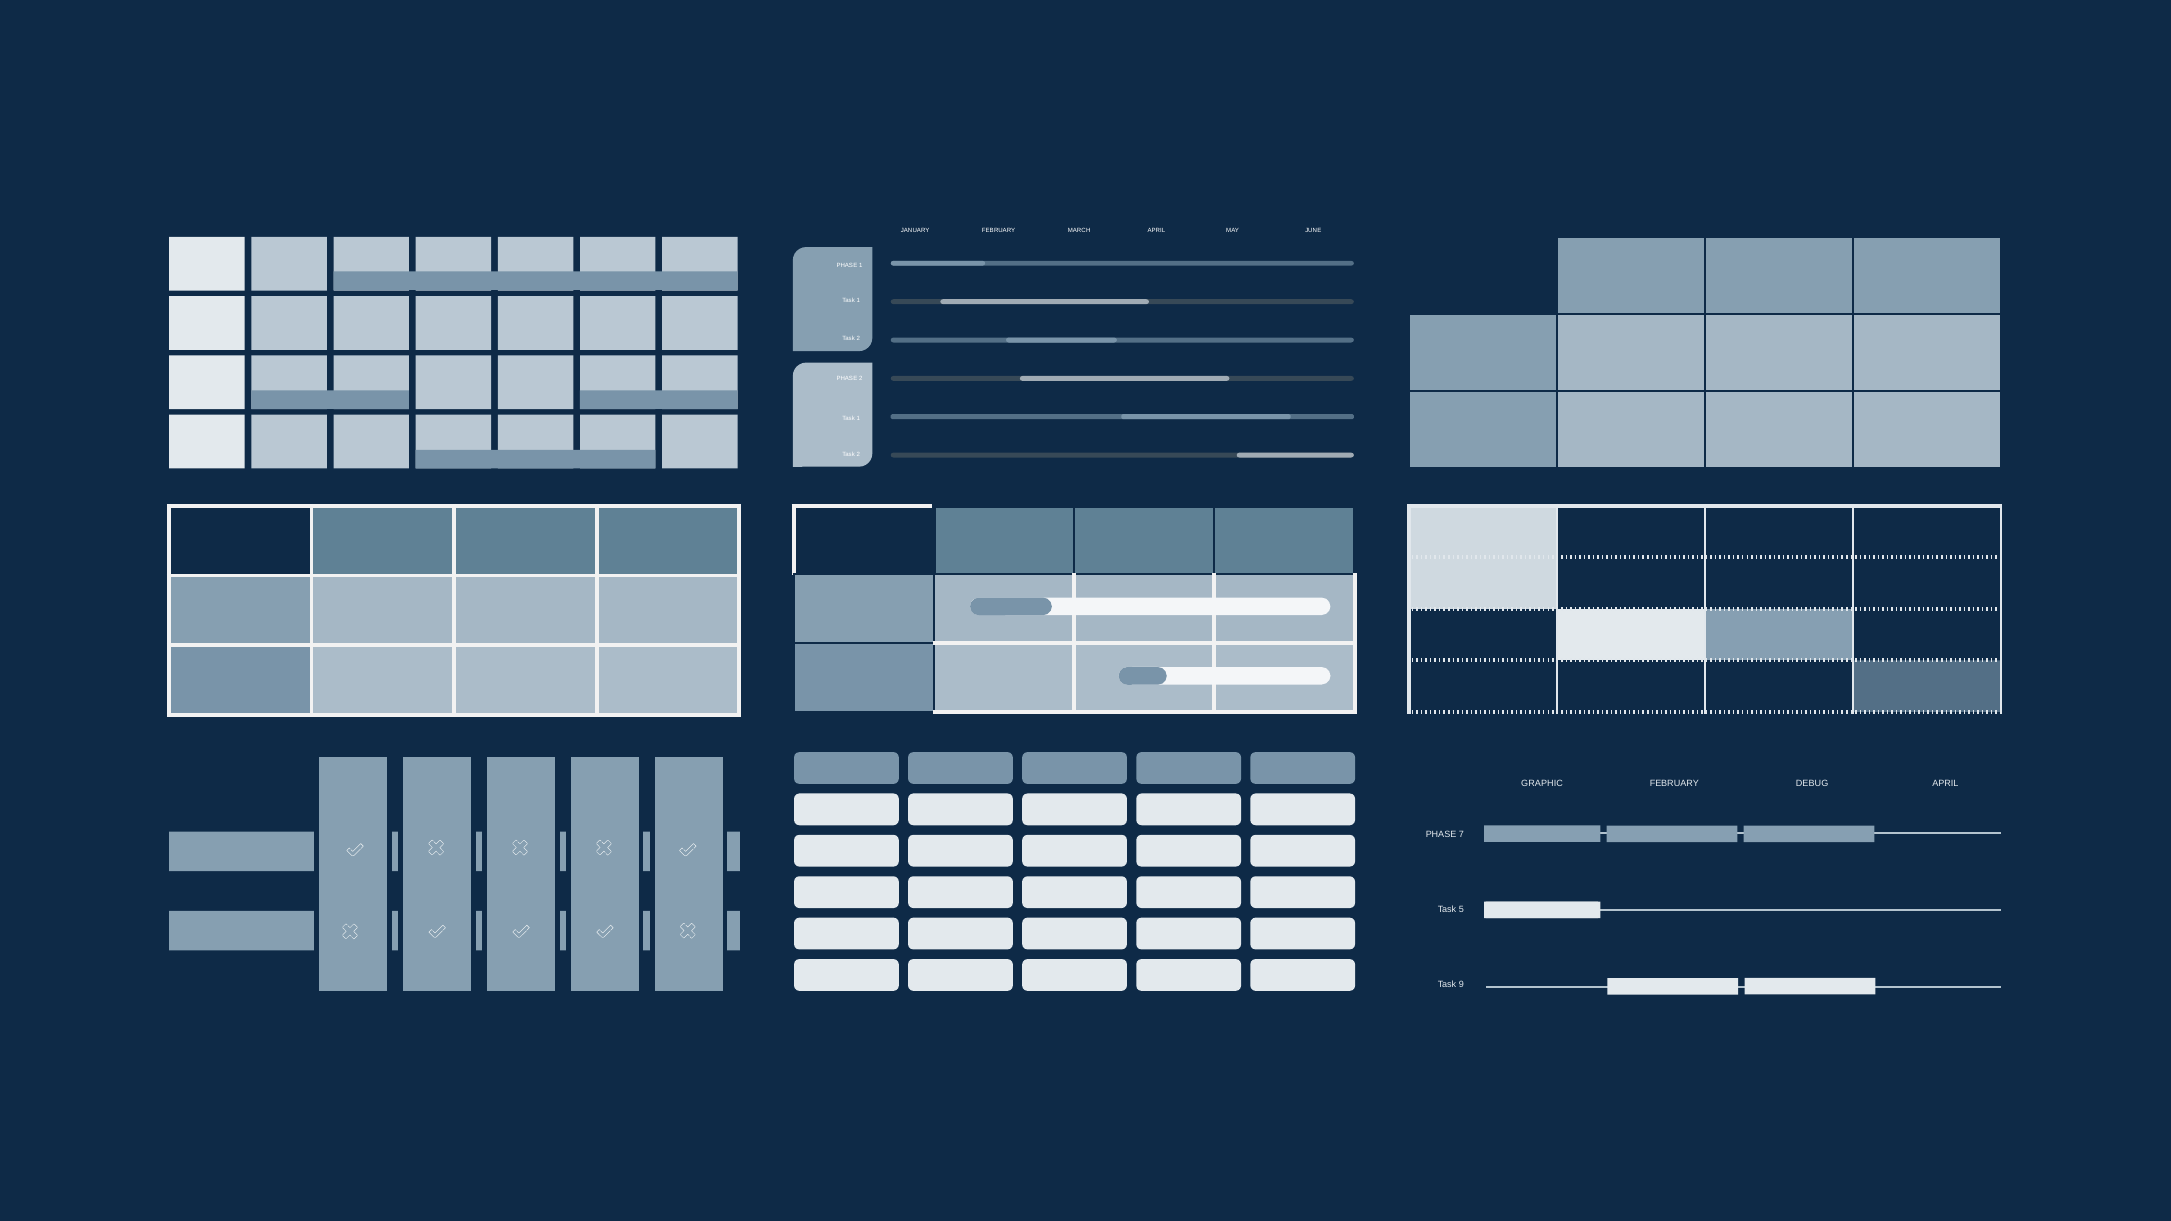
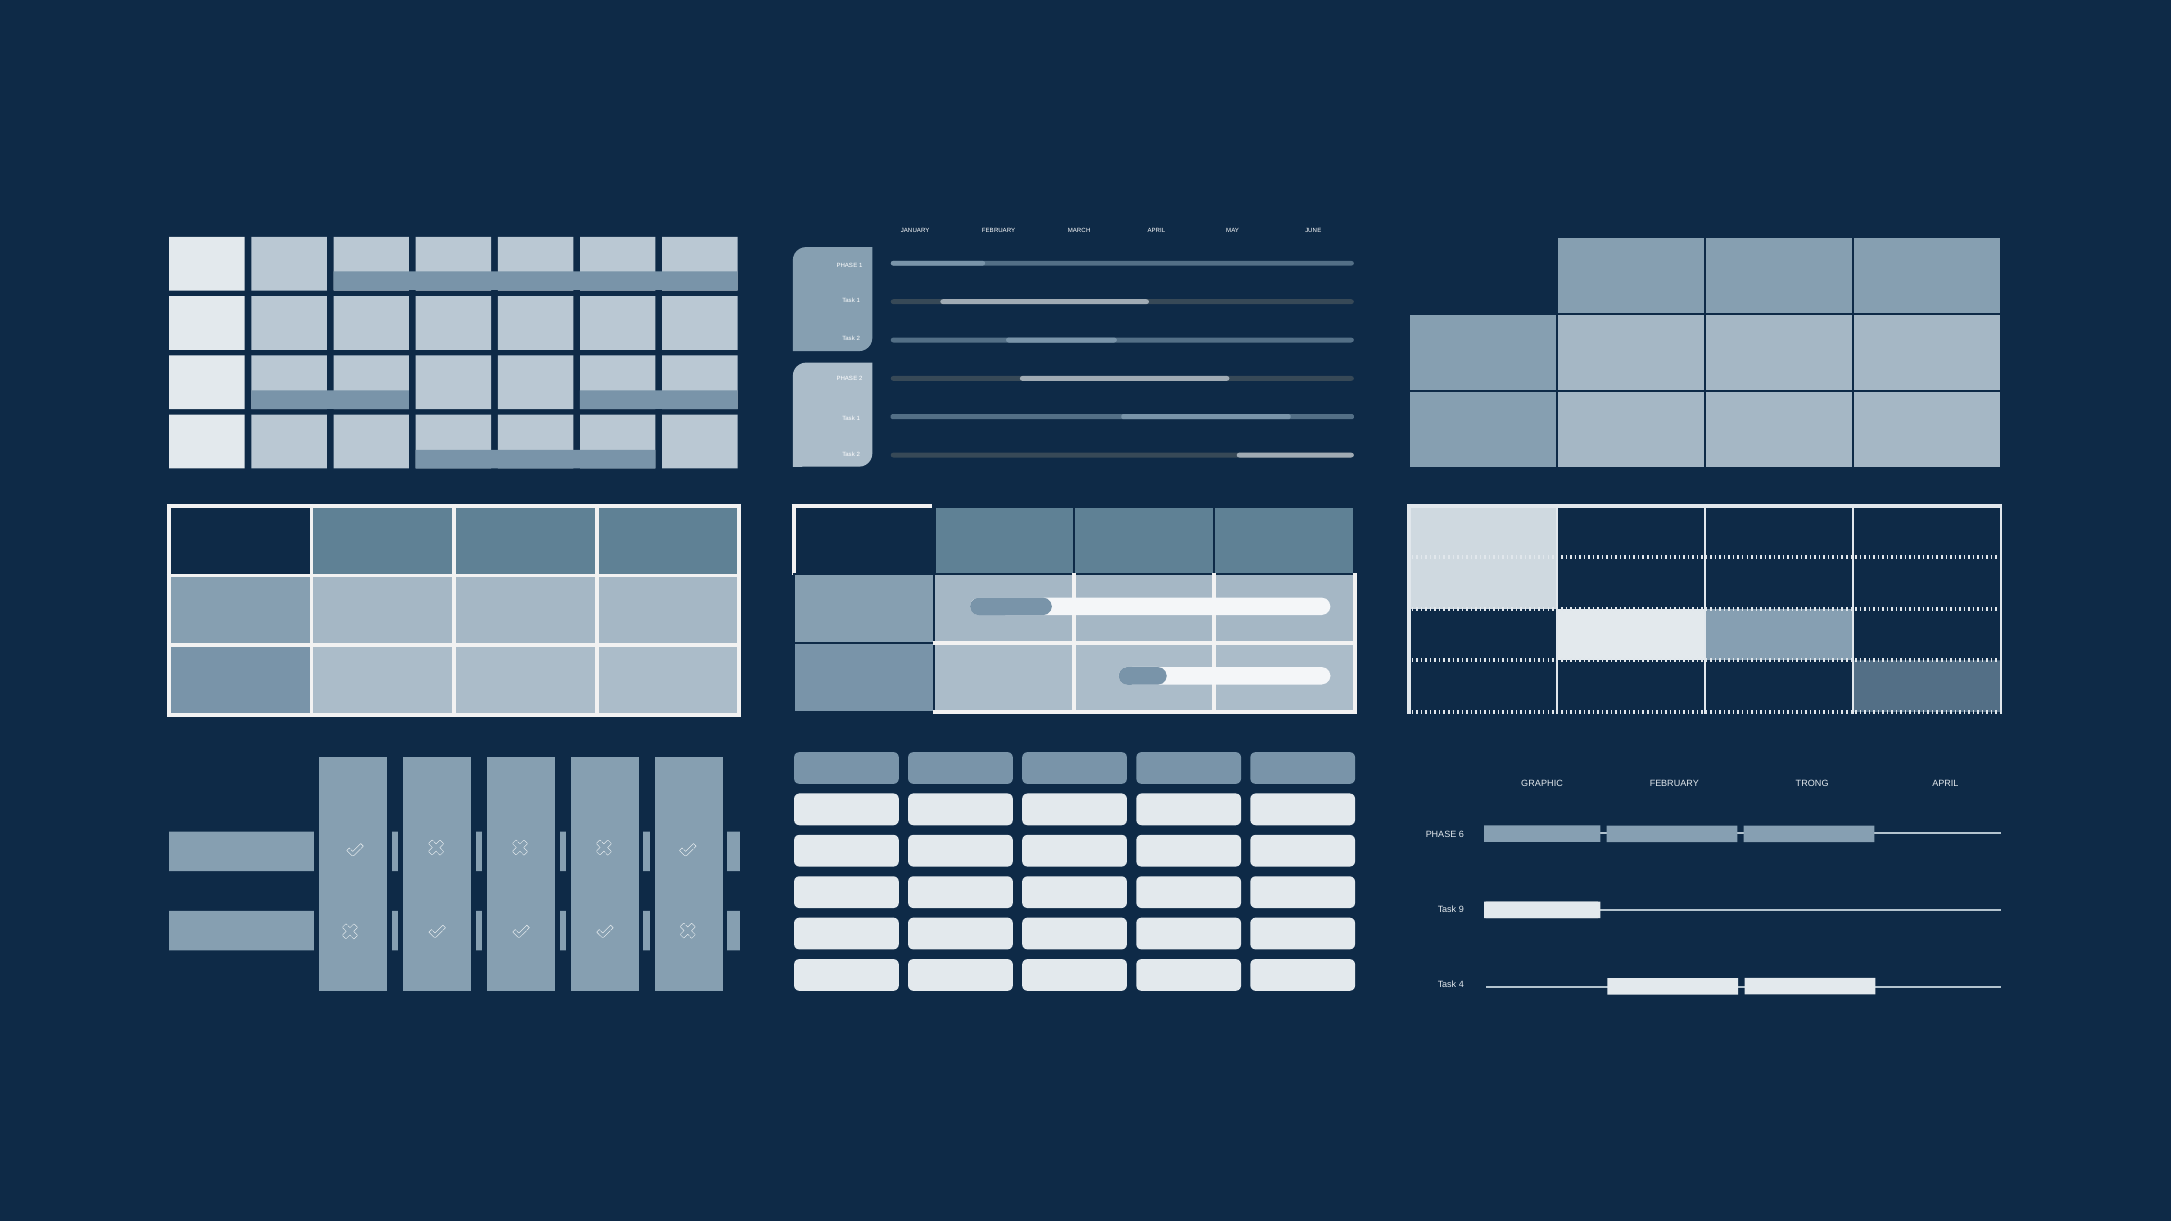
DEBUG: DEBUG -> TRONG (1812, 784)
7: 7 -> 6 (1461, 834)
5: 5 -> 9 (1461, 909)
9: 9 -> 4 (1461, 984)
